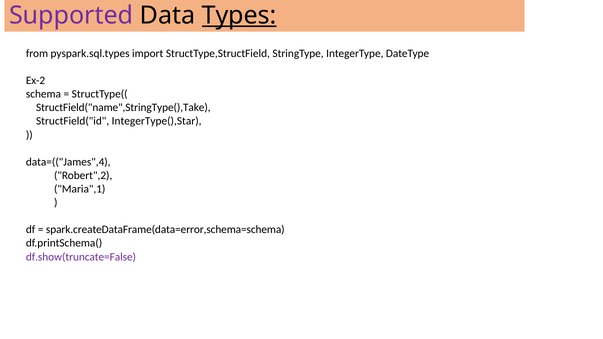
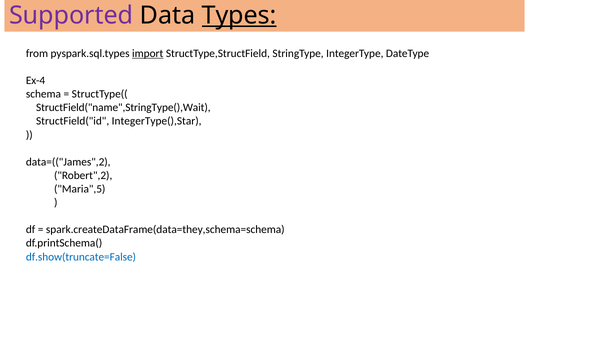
import underline: none -> present (148, 53)
Ex-2: Ex-2 -> Ex-4 (36, 81)
StructField("name",StringType(),Take: StructField("name",StringType(),Take -> StructField("name",StringType(),Wait (123, 108)
data=(("James",4: data=(("James",4 -> data=(("James",2 (68, 162)
Maria",1: Maria",1 -> Maria",5 (80, 189)
spark.createDataFrame(data=error,schema=schema: spark.createDataFrame(data=error,schema=schema -> spark.createDataFrame(data=they,schema=schema (165, 230)
df.show(truncate=False colour: purple -> blue (81, 257)
